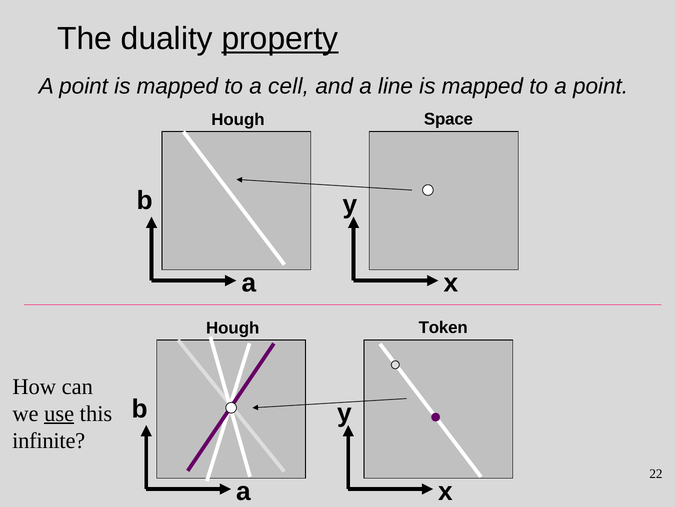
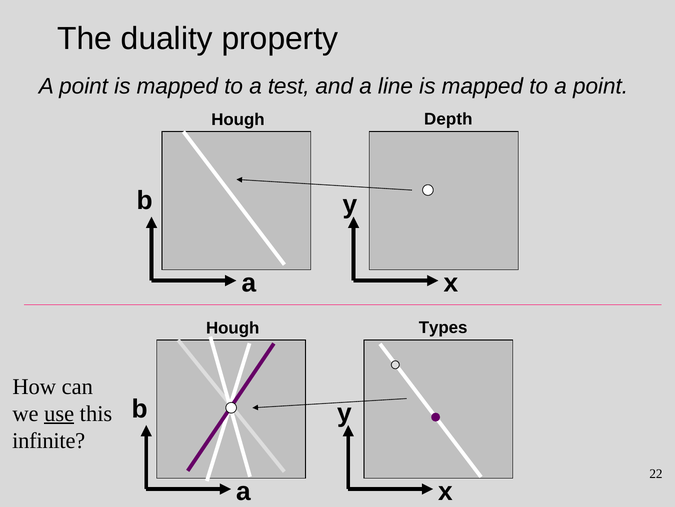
property underline: present -> none (280, 39)
cell: cell -> test (289, 86)
Space: Space -> Depth (448, 119)
Token: Token -> Types (443, 327)
